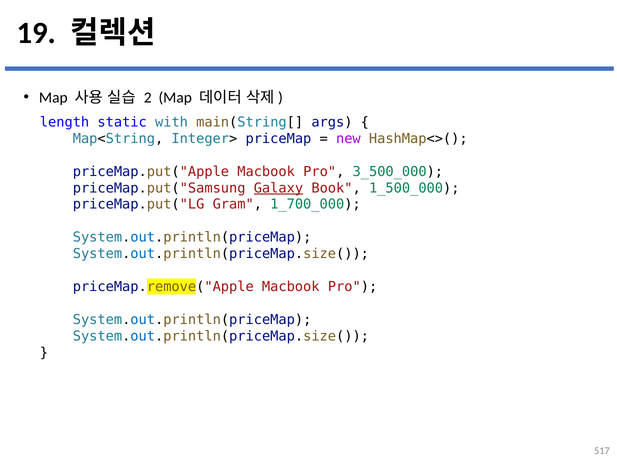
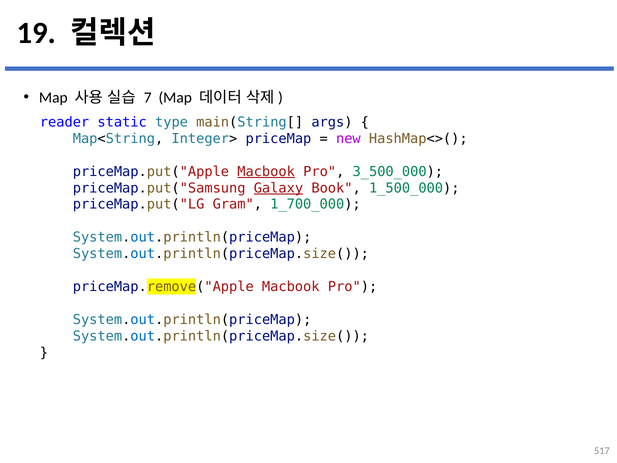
2: 2 -> 7 (148, 98)
length: length -> reader (65, 122)
with: with -> type (172, 122)
Macbook underline: none -> present (266, 171)
